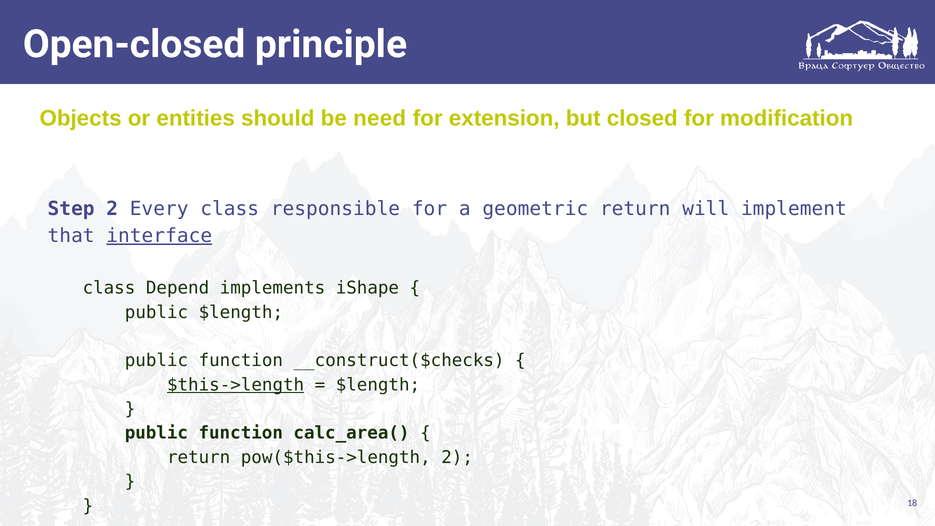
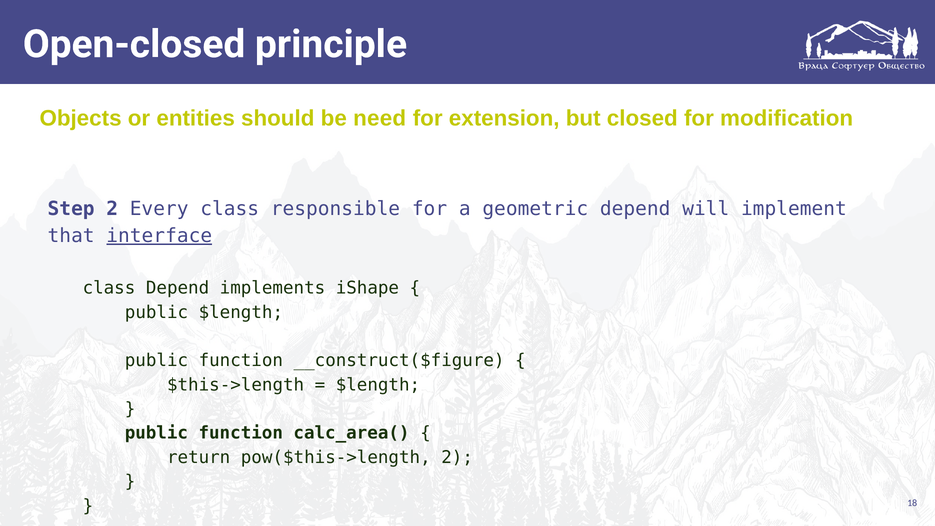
geometric return: return -> depend (635, 209)
__construct($checks: __construct($checks -> __construct($figure (399, 361)
$this->length underline: present -> none (236, 385)
